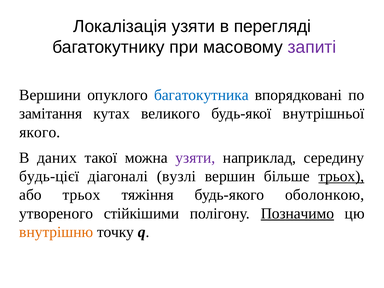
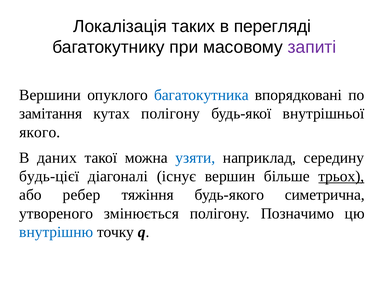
Локалізація узяти: узяти -> таких (193, 26)
кутах великого: великого -> полігону (171, 114)
узяти colour: purple -> blue (195, 158)
вузлі: вузлі -> існує (176, 176)
або трьох: трьох -> ребер (82, 195)
оболонкою: оболонкою -> симетрична (325, 195)
стійкішими: стійкішими -> змінюється (141, 213)
Позначимо underline: present -> none (297, 213)
внутрішню colour: orange -> blue (56, 232)
